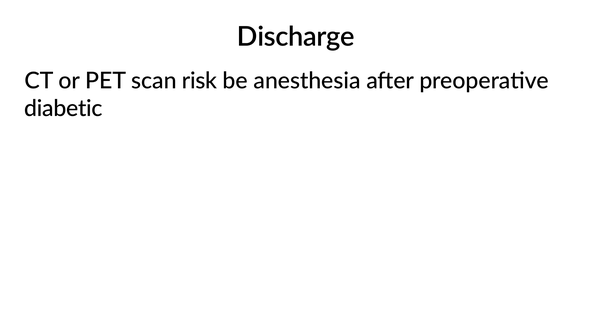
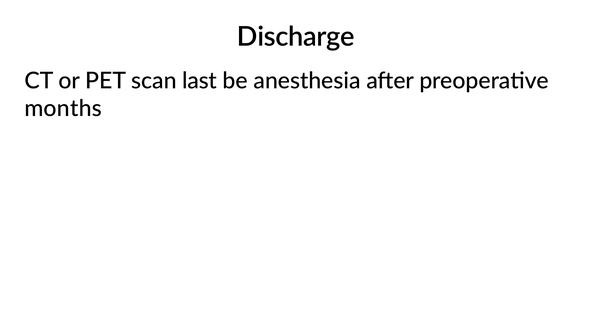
risk: risk -> last (199, 81)
diabetic: diabetic -> months (63, 108)
